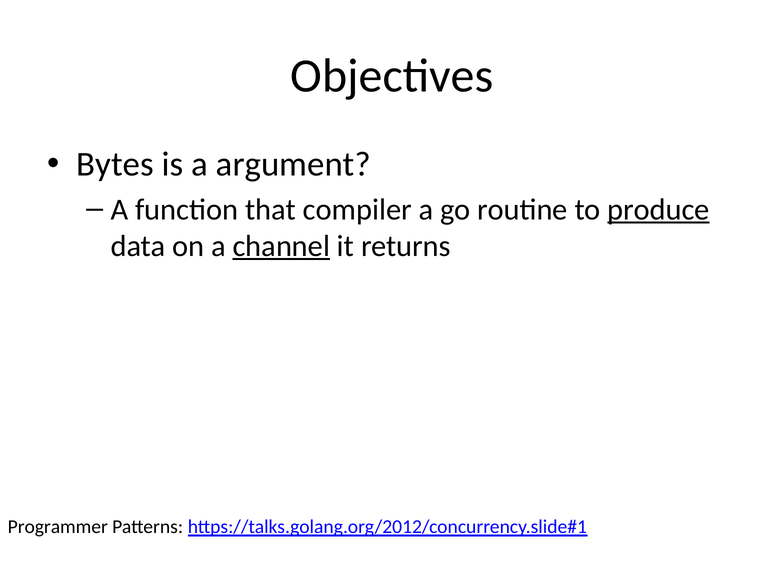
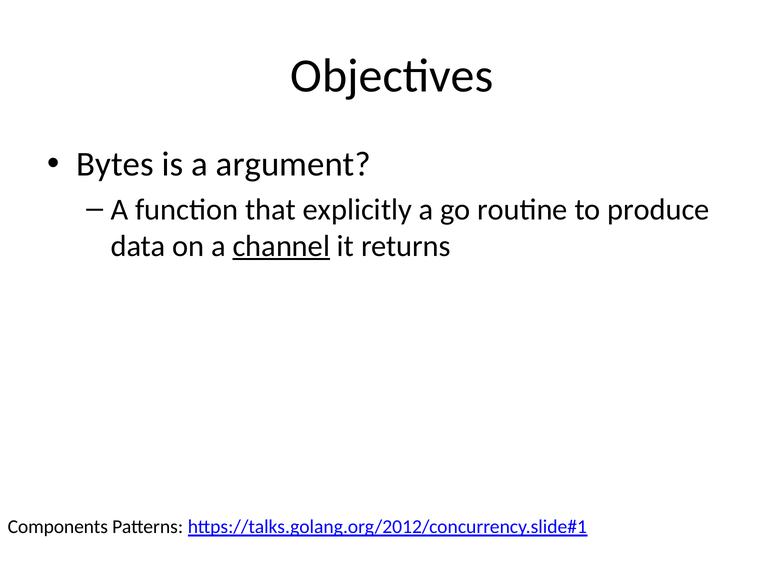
compiler: compiler -> explicitly (357, 209)
produce underline: present -> none (658, 209)
Programmer: Programmer -> Components (58, 527)
